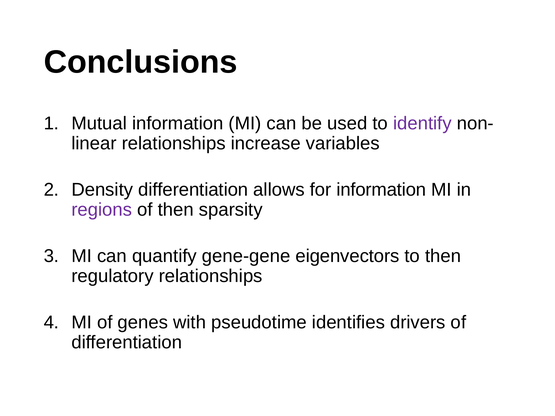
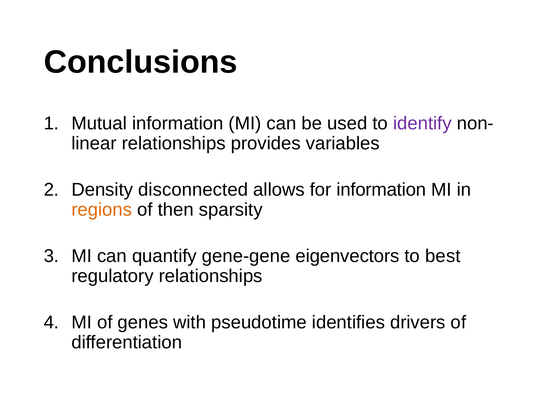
increase: increase -> provides (266, 143)
Density differentiation: differentiation -> disconnected (193, 190)
regions colour: purple -> orange (102, 210)
to then: then -> best (443, 256)
